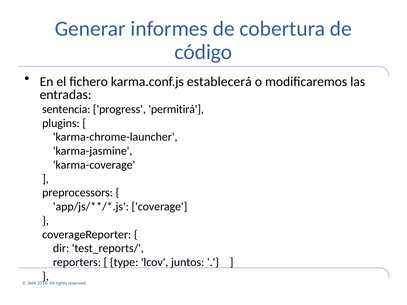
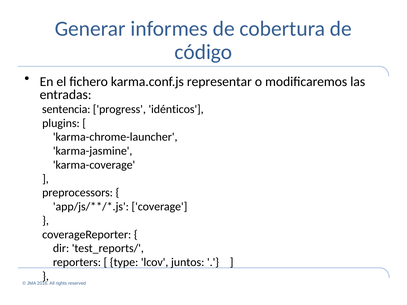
establecerá: establecerá -> representar (219, 82)
permitirá: permitirá -> idénticos (176, 109)
